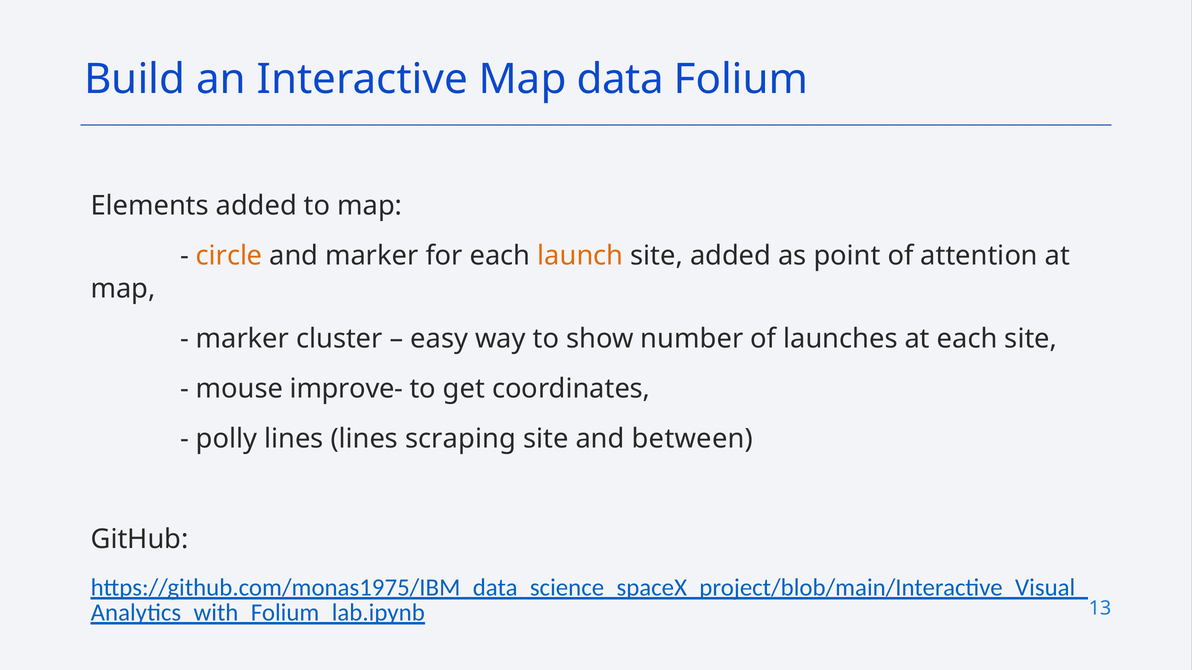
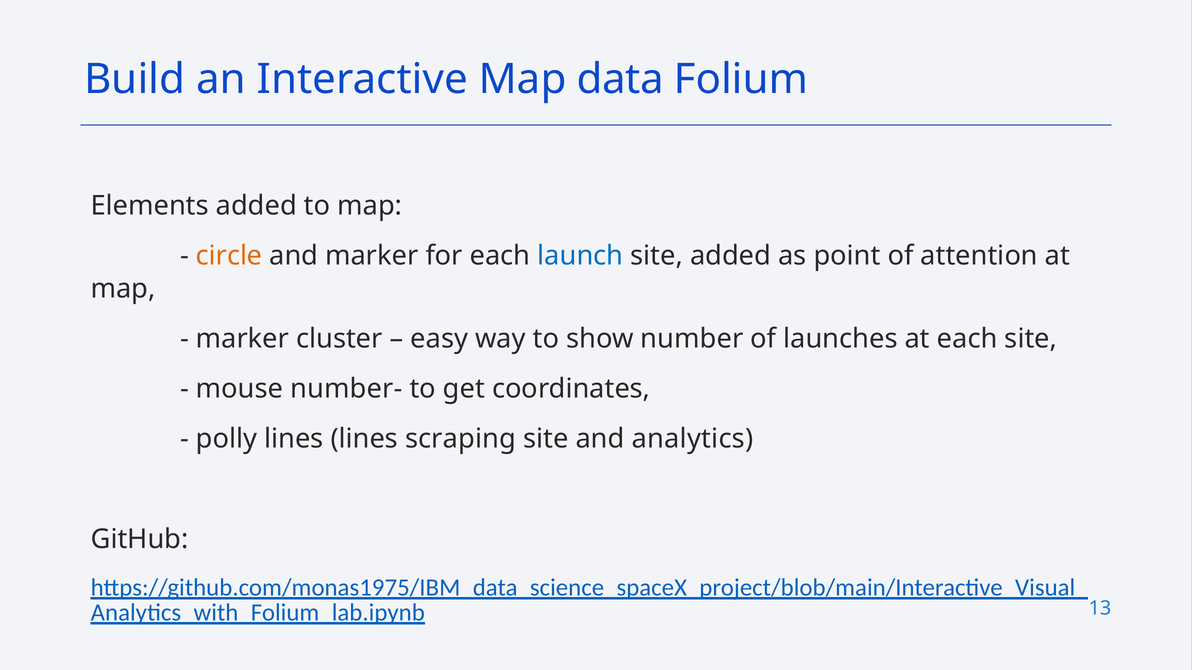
launch colour: orange -> blue (580, 256)
improve-: improve- -> number- (346, 389)
between: between -> analytics (692, 439)
